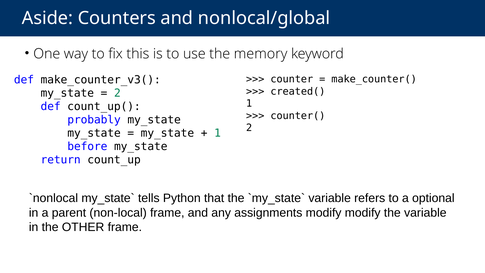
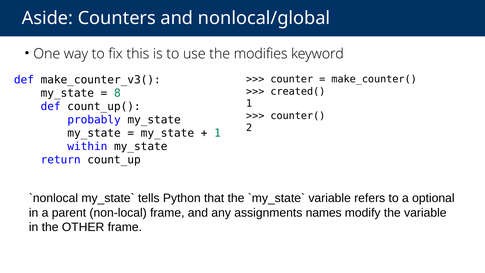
memory: memory -> modifies (261, 54)
2: 2 -> 8 (117, 93)
before: before -> within (87, 147)
assignments modify: modify -> names (324, 213)
